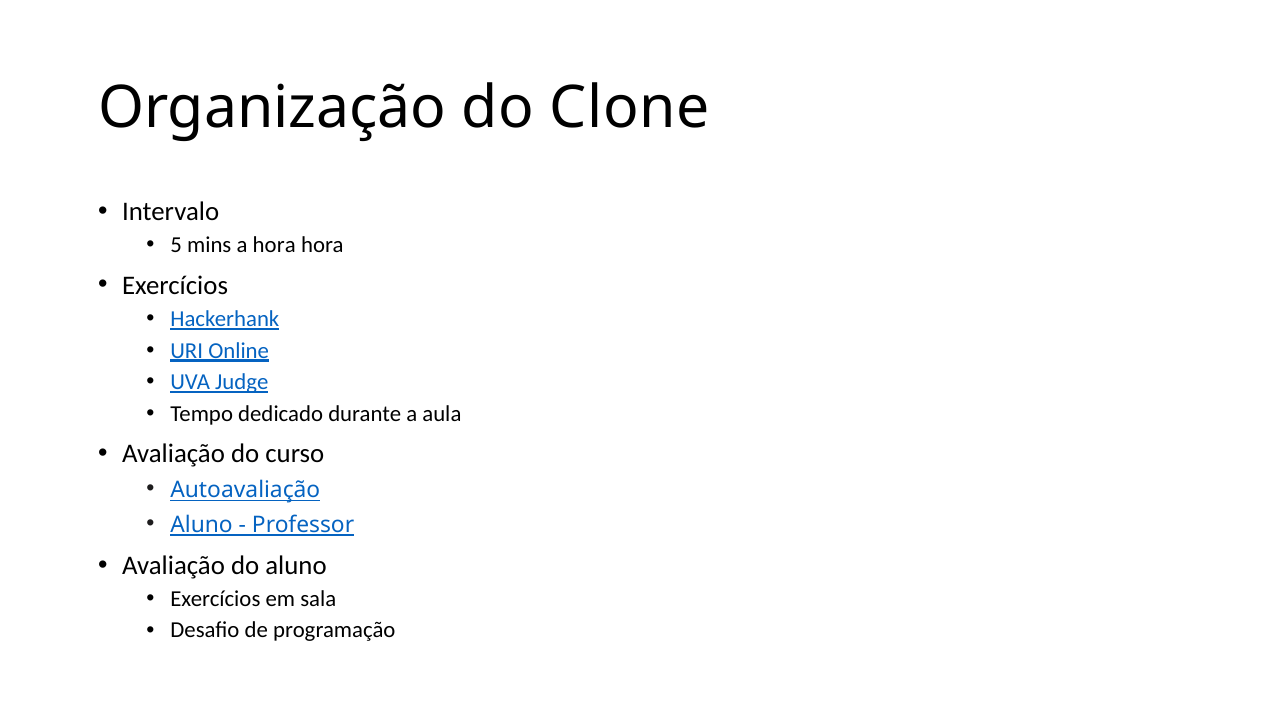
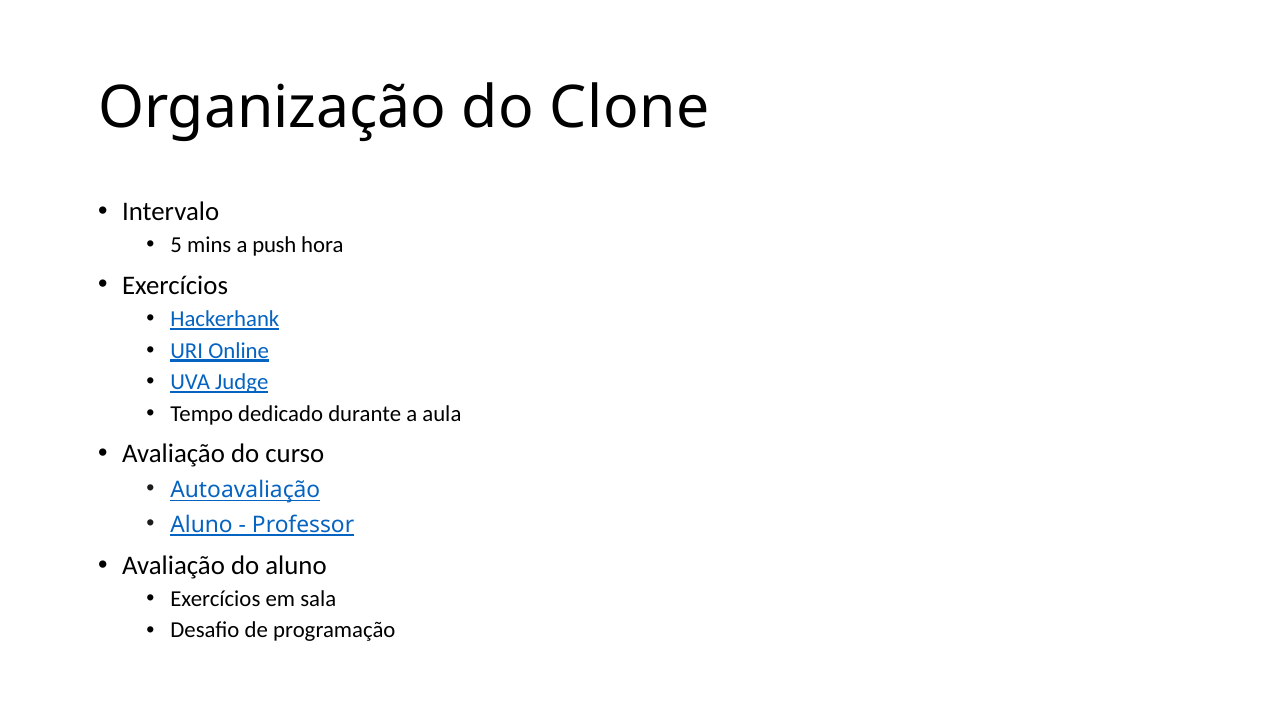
a hora: hora -> push (274, 245)
